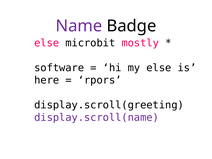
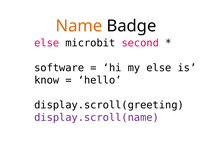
Name colour: purple -> orange (79, 26)
mostly: mostly -> second (140, 43)
here: here -> know (47, 80)
rpors: rpors -> hello (100, 80)
